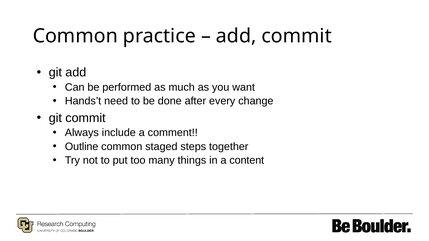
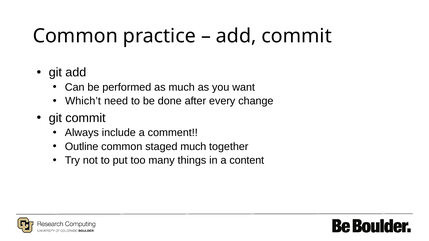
Hands’t: Hands’t -> Which’t (83, 101)
staged steps: steps -> much (193, 147)
